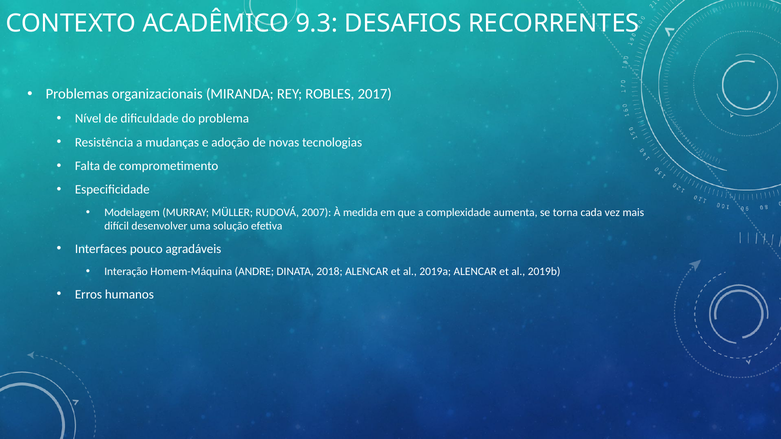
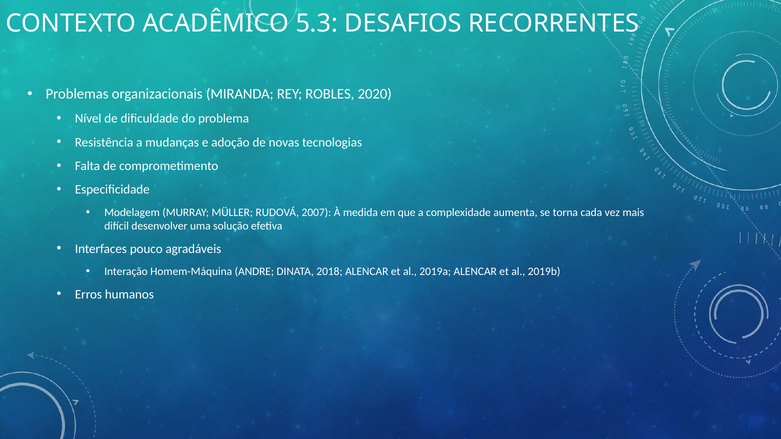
9.3: 9.3 -> 5.3 (317, 23)
2017: 2017 -> 2020 (375, 94)
